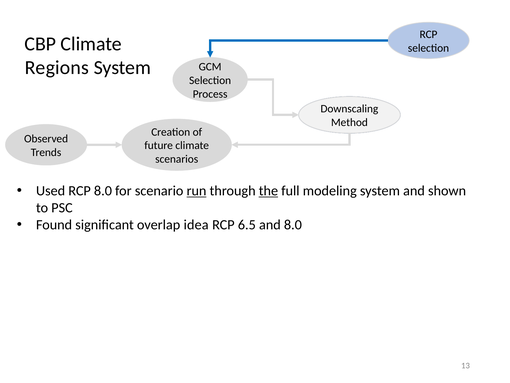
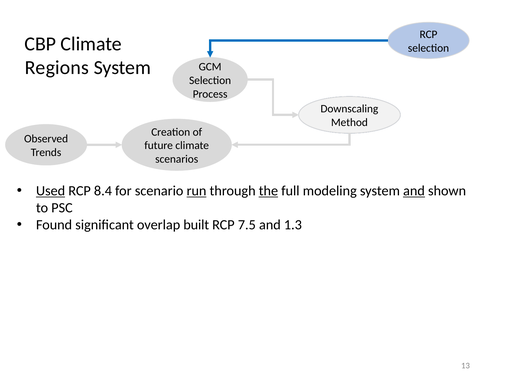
Used underline: none -> present (51, 191)
RCP 8.0: 8.0 -> 8.4 (103, 191)
and underline: none -> present (414, 191)
idea: idea -> built (196, 225)
6.5: 6.5 -> 7.5 (247, 225)
and 8.0: 8.0 -> 1.3 (293, 225)
